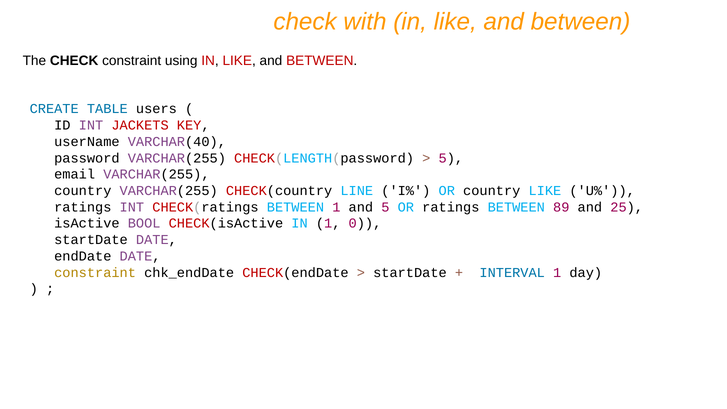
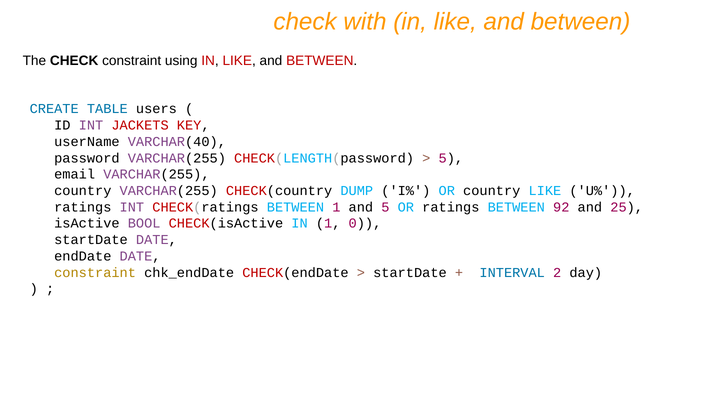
LINE: LINE -> DUMP (357, 191)
89: 89 -> 92 (561, 207)
INTERVAL 1: 1 -> 2 (557, 272)
